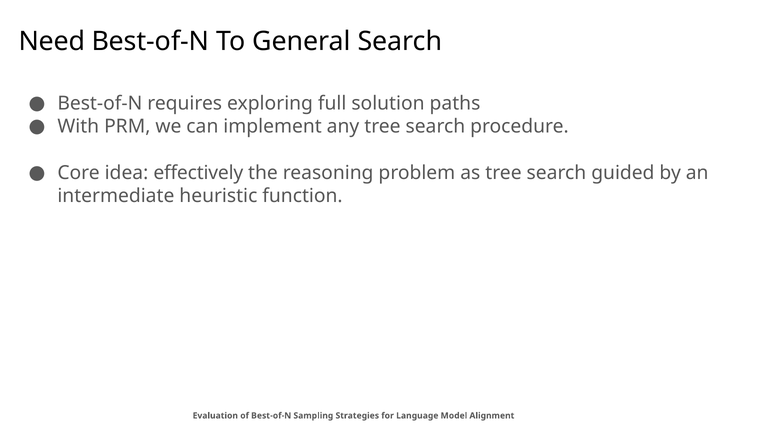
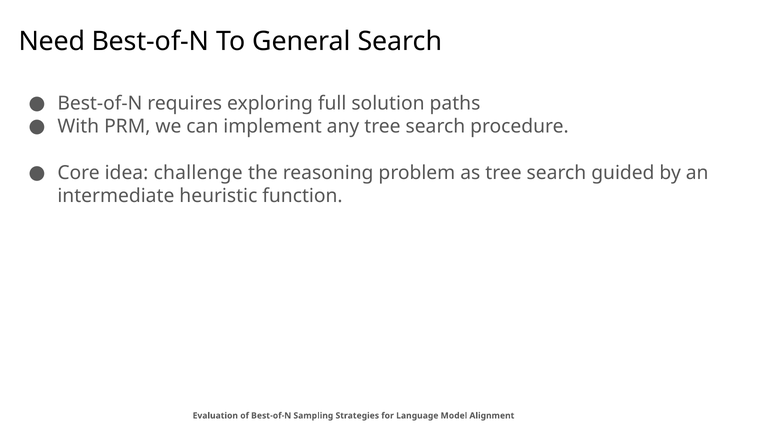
effectively: effectively -> challenge (198, 173)
